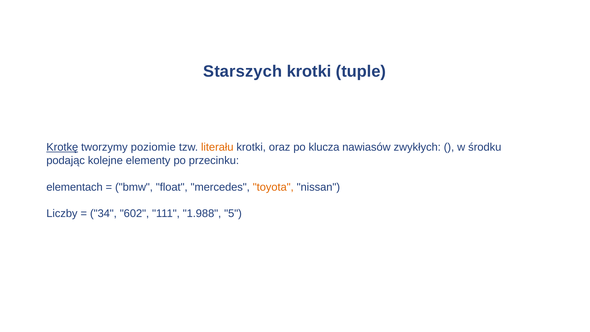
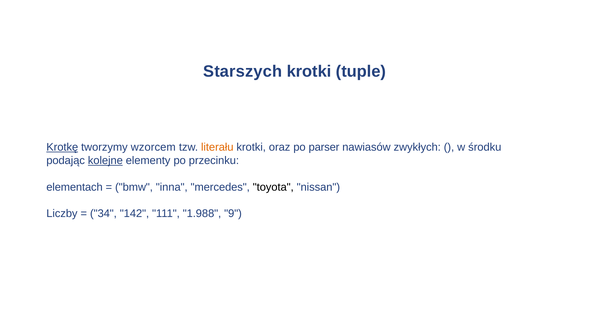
poziomie: poziomie -> wzorcem (153, 147)
klucza: klucza -> parser (324, 147)
kolejne underline: none -> present (105, 160)
float: float -> inna (172, 187)
toyota colour: orange -> black (273, 187)
602: 602 -> 142 (134, 213)
5: 5 -> 9 (233, 213)
